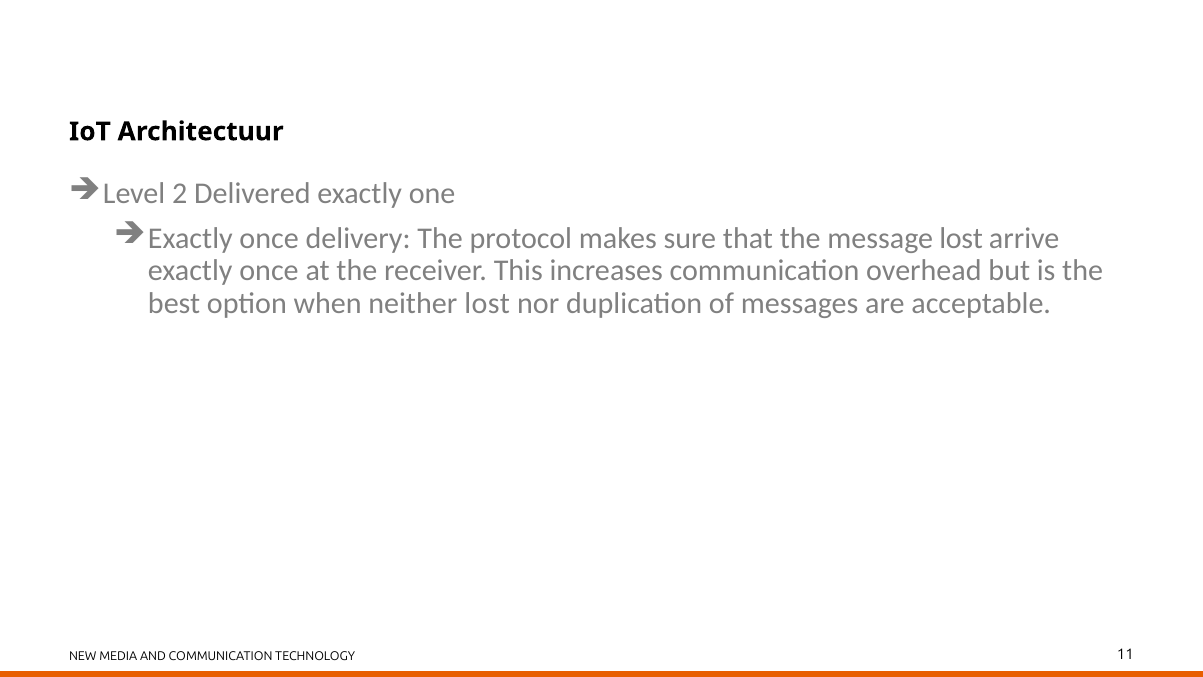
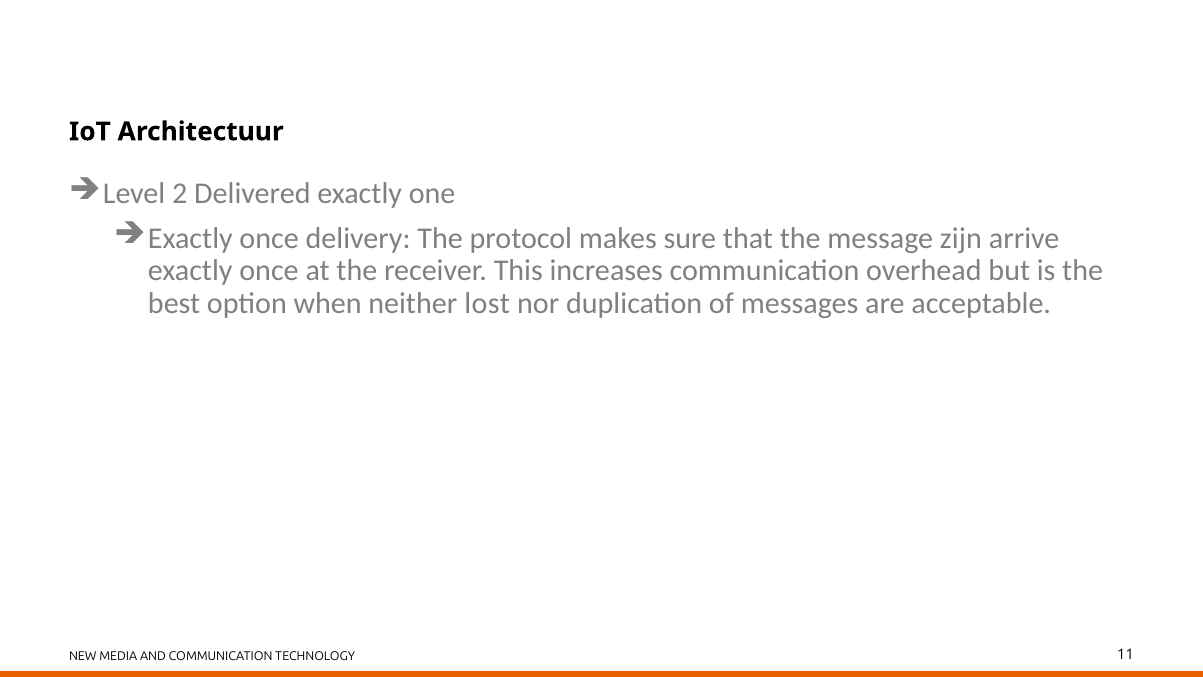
message lost: lost -> zijn (961, 238)
